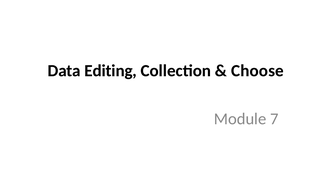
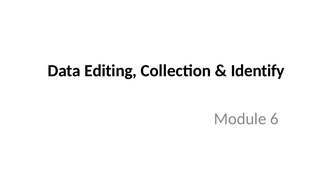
Choose: Choose -> Identify (258, 71)
7: 7 -> 6 (274, 119)
